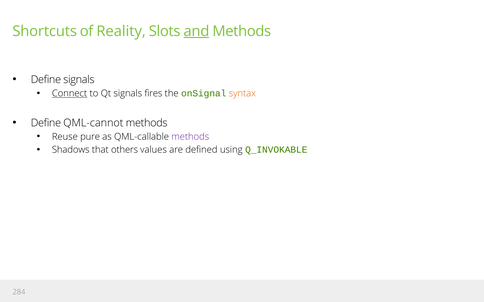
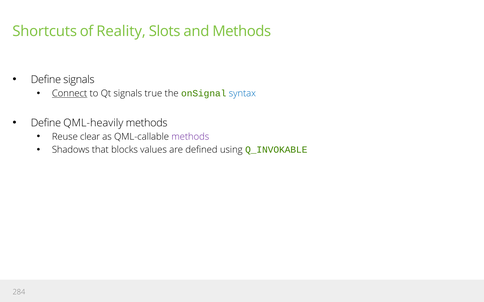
and underline: present -> none (196, 31)
fires: fires -> true (153, 94)
syntax colour: orange -> blue (242, 94)
QML-cannot: QML-cannot -> QML-heavily (93, 123)
pure: pure -> clear (90, 137)
others: others -> blocks (125, 150)
